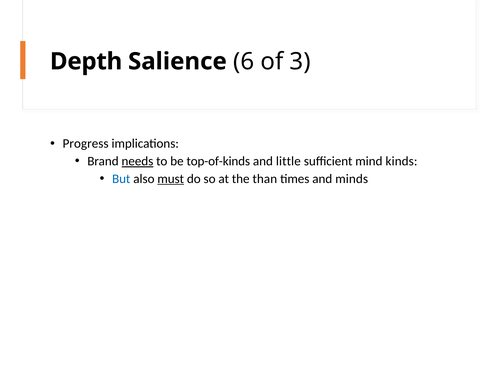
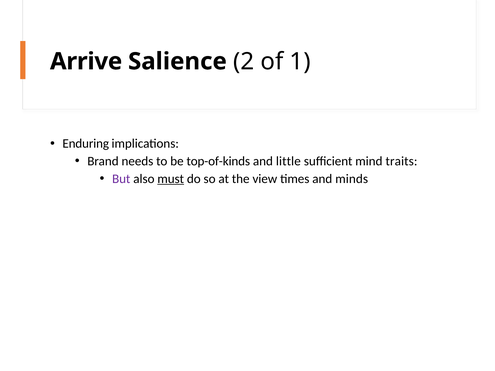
Depth: Depth -> Arrive (86, 61)
6: 6 -> 2 (244, 61)
3: 3 -> 1 (300, 61)
Progress: Progress -> Enduring (86, 144)
needs underline: present -> none (137, 161)
kinds: kinds -> traits (402, 161)
But colour: blue -> purple (121, 179)
than: than -> view (265, 179)
